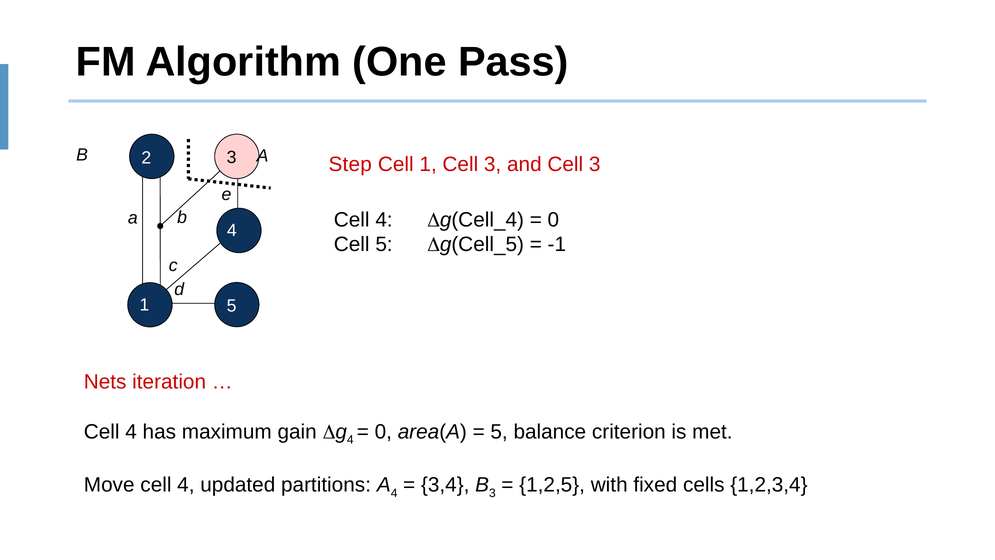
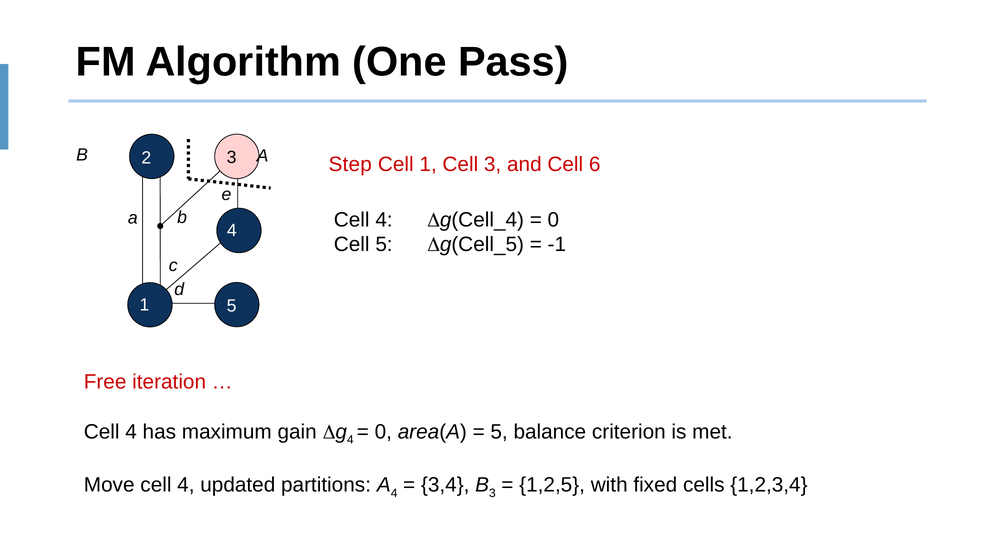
and Cell 3: 3 -> 6 (595, 164)
Nets: Nets -> Free (105, 382)
